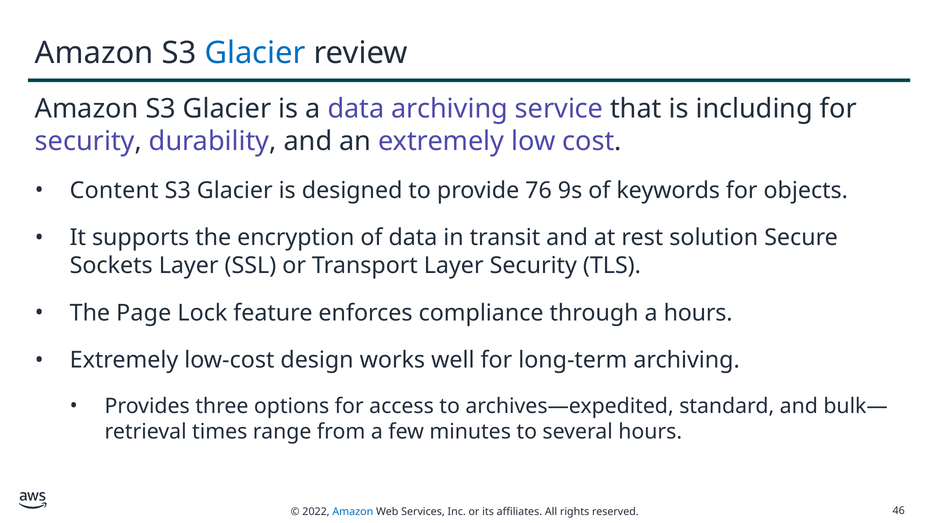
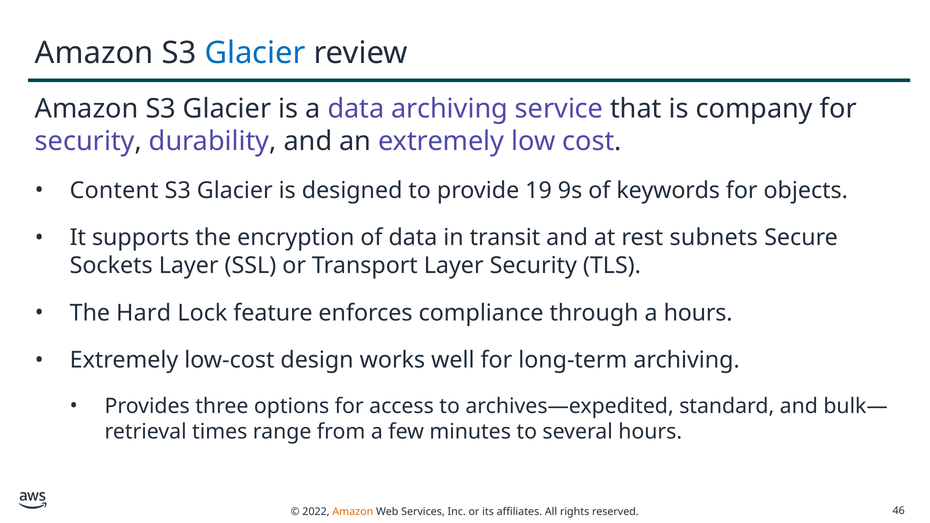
including: including -> company (754, 109)
76: 76 -> 19 (539, 191)
solution: solution -> subnets (714, 238)
Page: Page -> Hard (144, 313)
Amazon colour: blue -> orange (353, 512)
